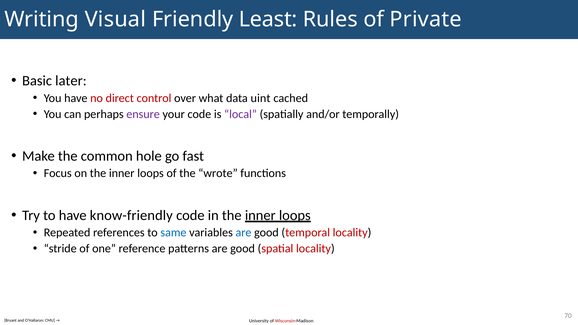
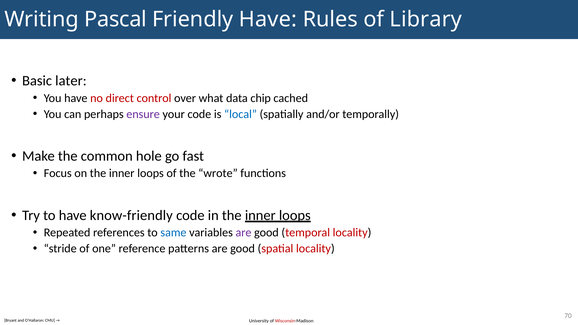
Visual: Visual -> Pascal (116, 19)
Friendly Least: Least -> Have (268, 19)
Private: Private -> Library (426, 19)
uint: uint -> chip (261, 98)
local colour: purple -> blue (241, 114)
are colour: blue -> purple (244, 233)
